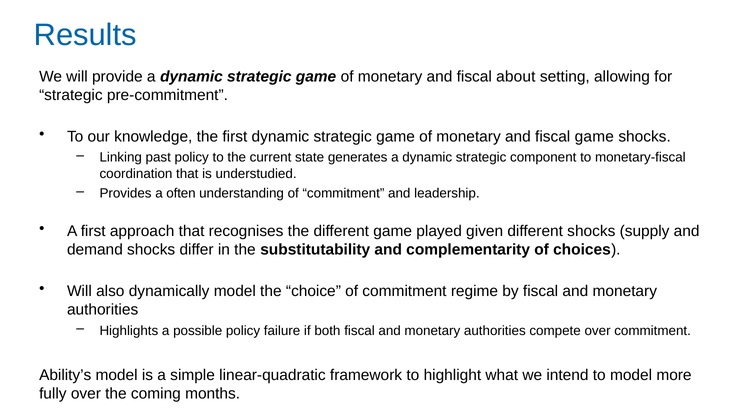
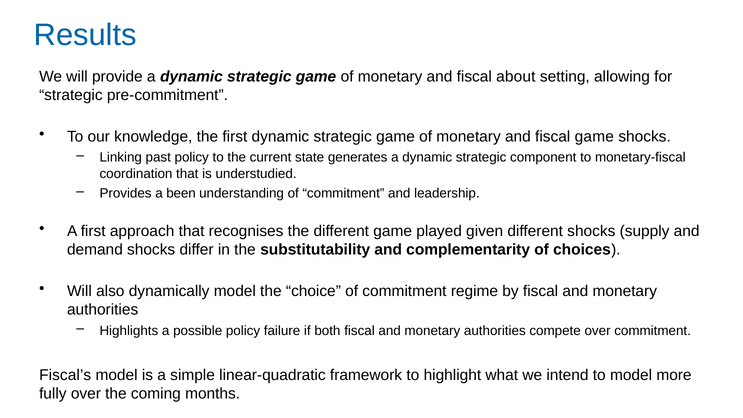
often: often -> been (181, 193)
Ability’s: Ability’s -> Fiscal’s (65, 375)
